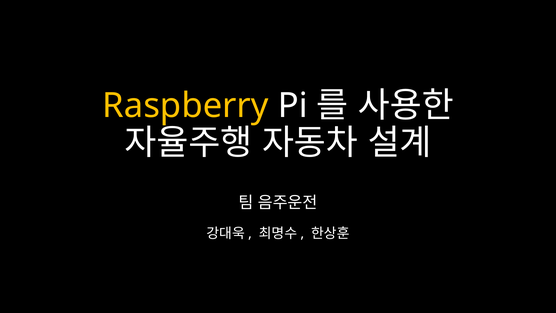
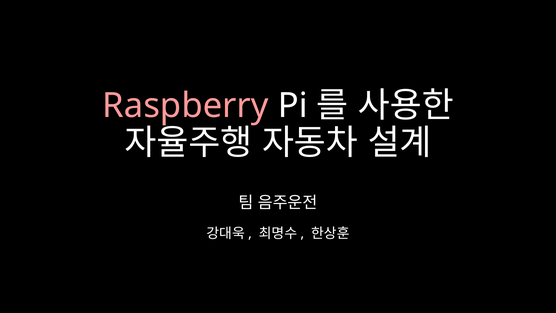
Raspberry colour: yellow -> pink (185, 106)
